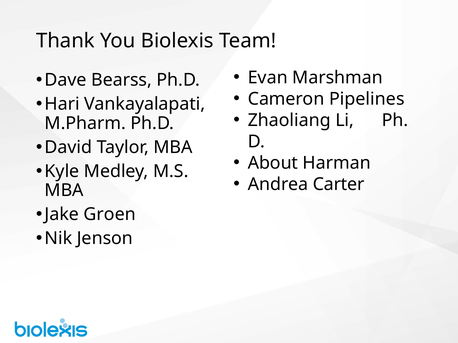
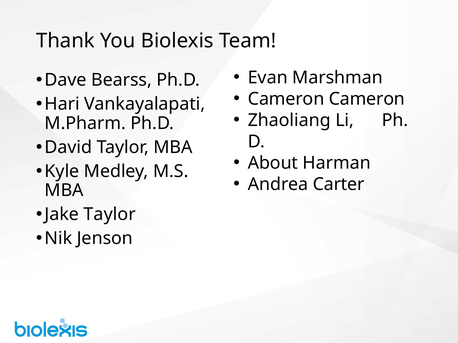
Cameron Pipelines: Pipelines -> Cameron (367, 99)
Jake Groen: Groen -> Taylor (110, 215)
